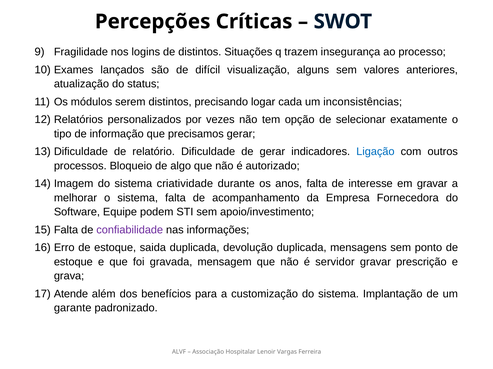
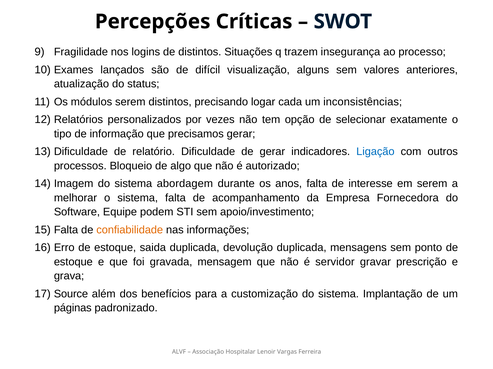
criatividade: criatividade -> abordagem (185, 184)
em gravar: gravar -> serem (432, 184)
confiabilidade colour: purple -> orange (130, 230)
Atende: Atende -> Source (71, 294)
garante: garante -> páginas (73, 309)
